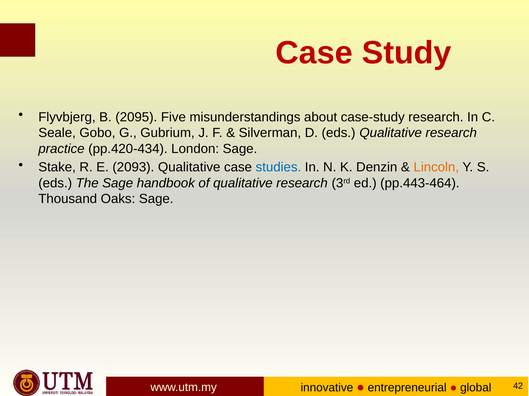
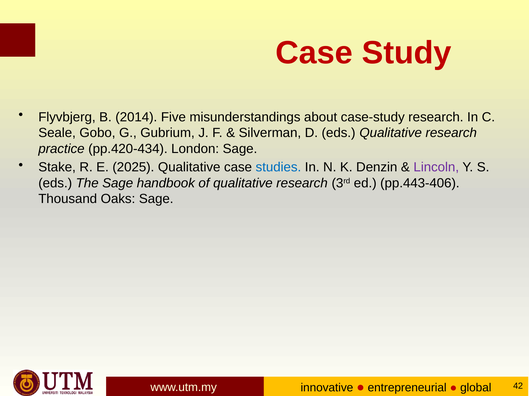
2095: 2095 -> 2014 (136, 117)
2093: 2093 -> 2025 (133, 168)
Lincoln colour: orange -> purple (436, 168)
pp.443-464: pp.443-464 -> pp.443-406 (420, 183)
